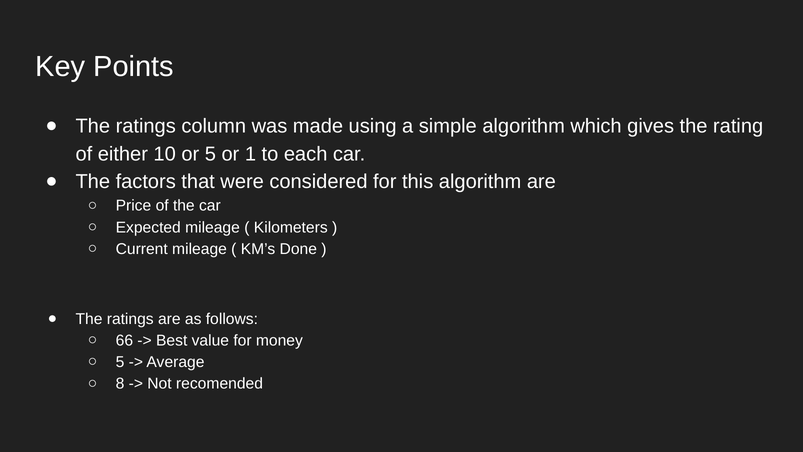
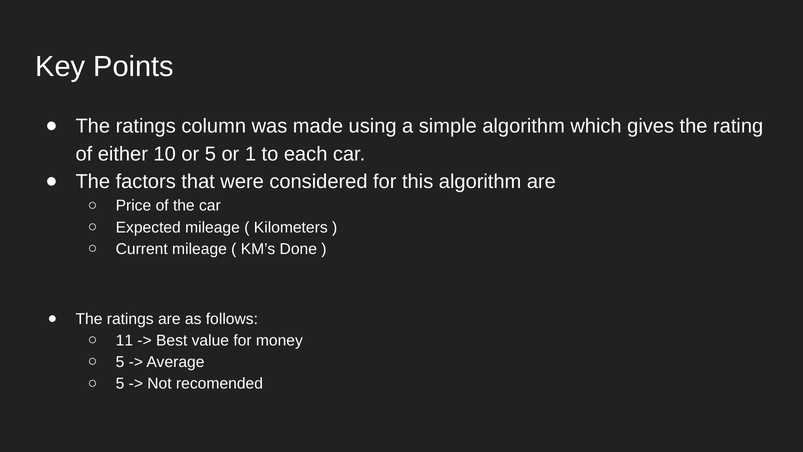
66: 66 -> 11 (124, 340)
8: 8 -> 5 (120, 384)
